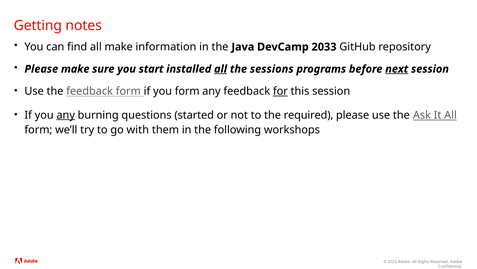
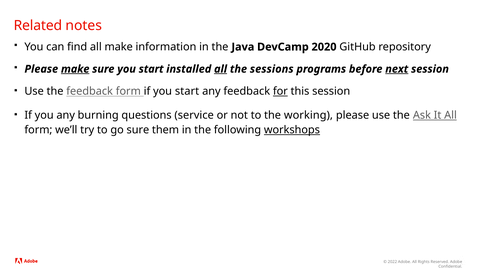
Getting: Getting -> Related (38, 25)
2033: 2033 -> 2020 (324, 47)
make underline: none -> present (75, 69)
if you form: form -> start (187, 91)
any underline: present -> none (66, 115)
started: started -> service (194, 115)
required: required -> working (308, 115)
go with: with -> sure (138, 130)
workshops underline: none -> present (292, 130)
